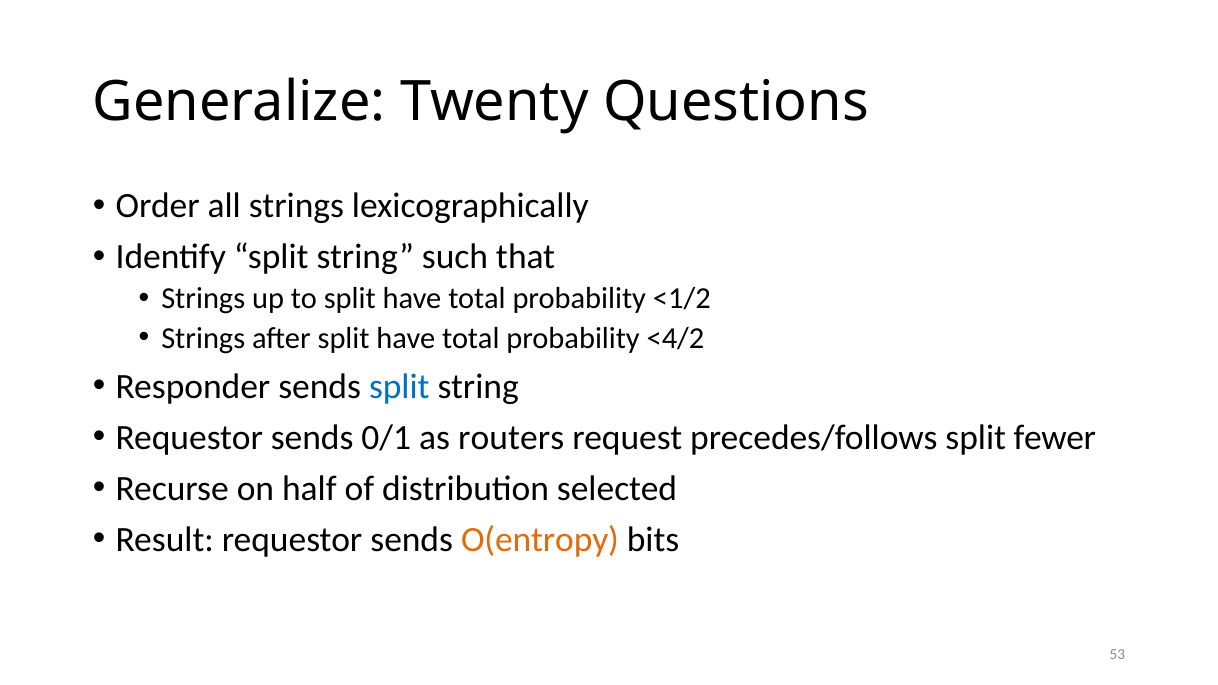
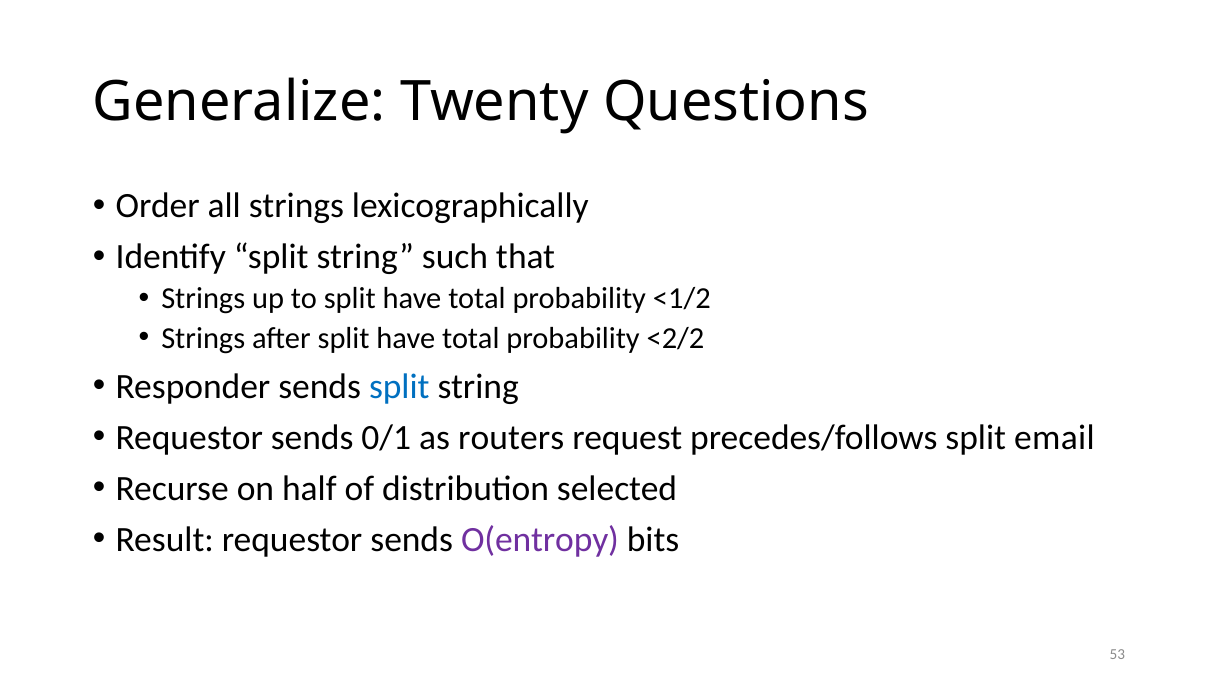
<4/2: <4/2 -> <2/2 (675, 338)
fewer: fewer -> email (1054, 438)
O(entropy colour: orange -> purple (540, 540)
